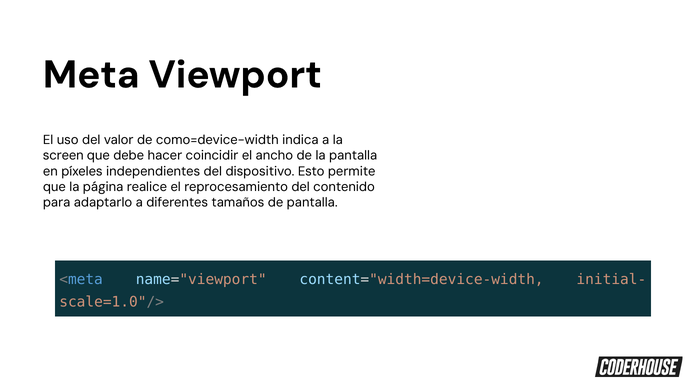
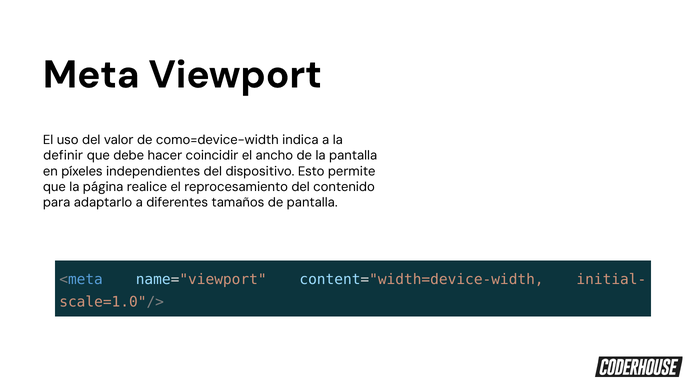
screen: screen -> definir (63, 156)
